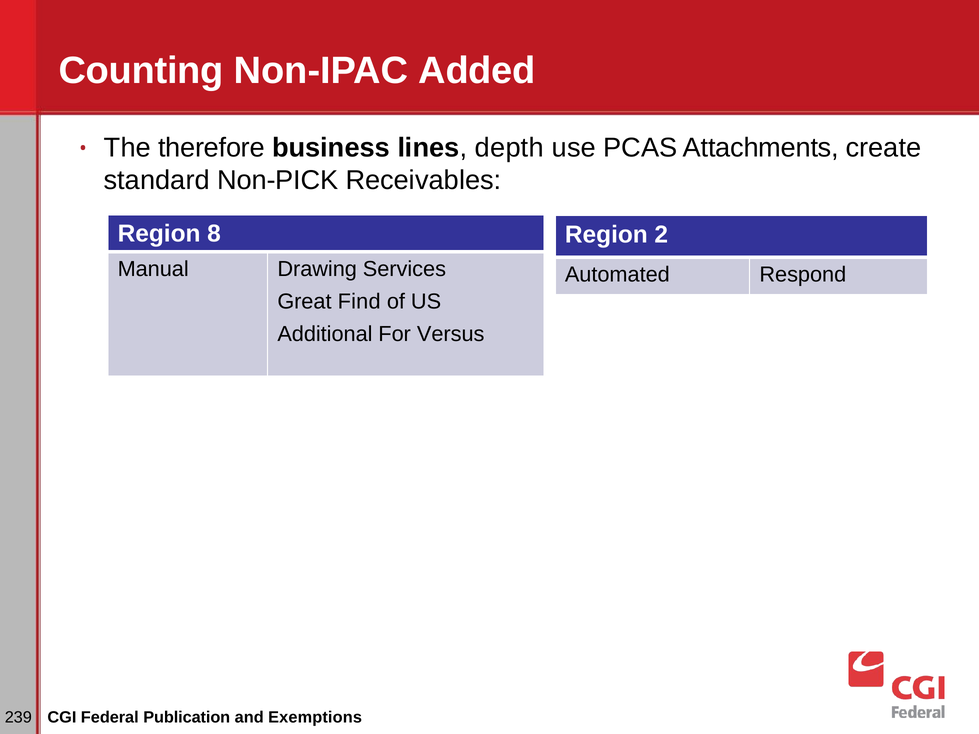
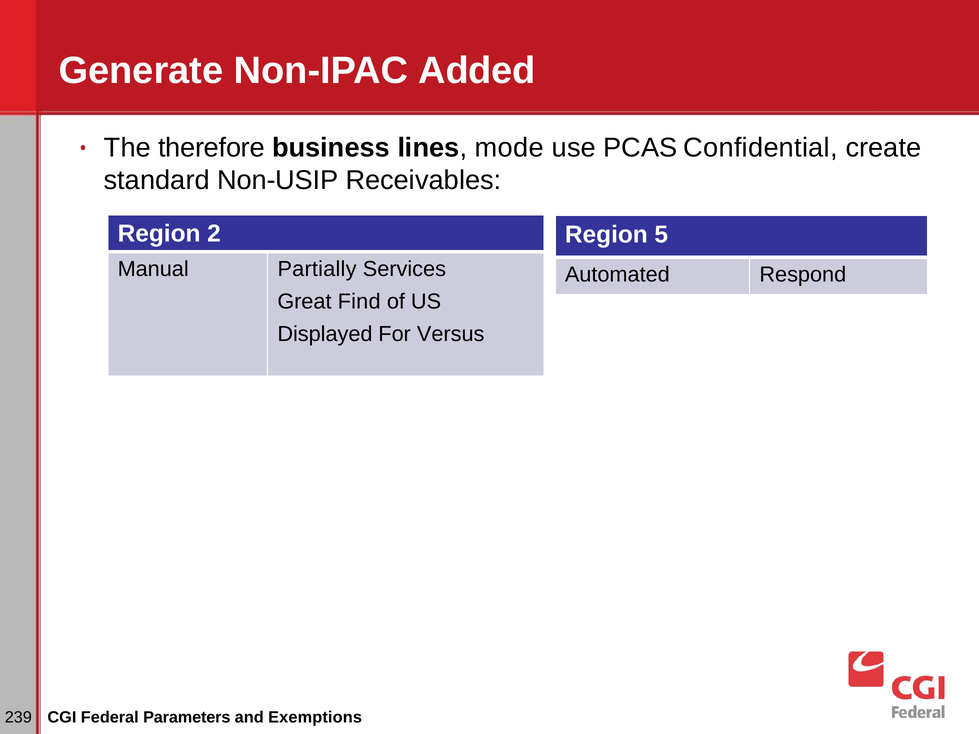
Counting: Counting -> Generate (141, 71)
depth: depth -> mode (509, 148)
Attachments: Attachments -> Confidential (761, 148)
Non-PICK: Non-PICK -> Non-USIP (278, 181)
8: 8 -> 2 (214, 234)
2: 2 -> 5 (661, 235)
Drawing: Drawing -> Partially (317, 269)
Additional: Additional -> Displayed (325, 334)
Publication: Publication -> Parameters (187, 717)
